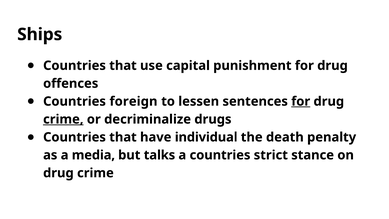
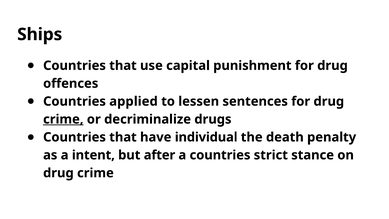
foreign: foreign -> applied (134, 101)
for underline: present -> none (301, 101)
media: media -> intent (93, 155)
talks: talks -> after (159, 155)
